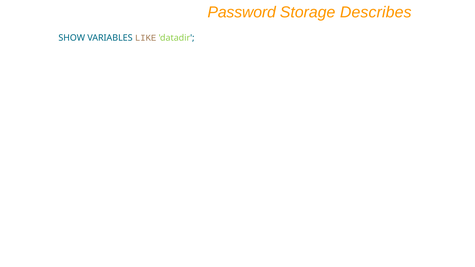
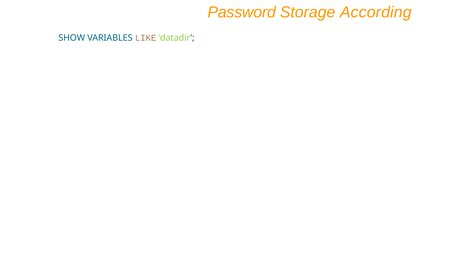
Describes: Describes -> According (376, 12)
